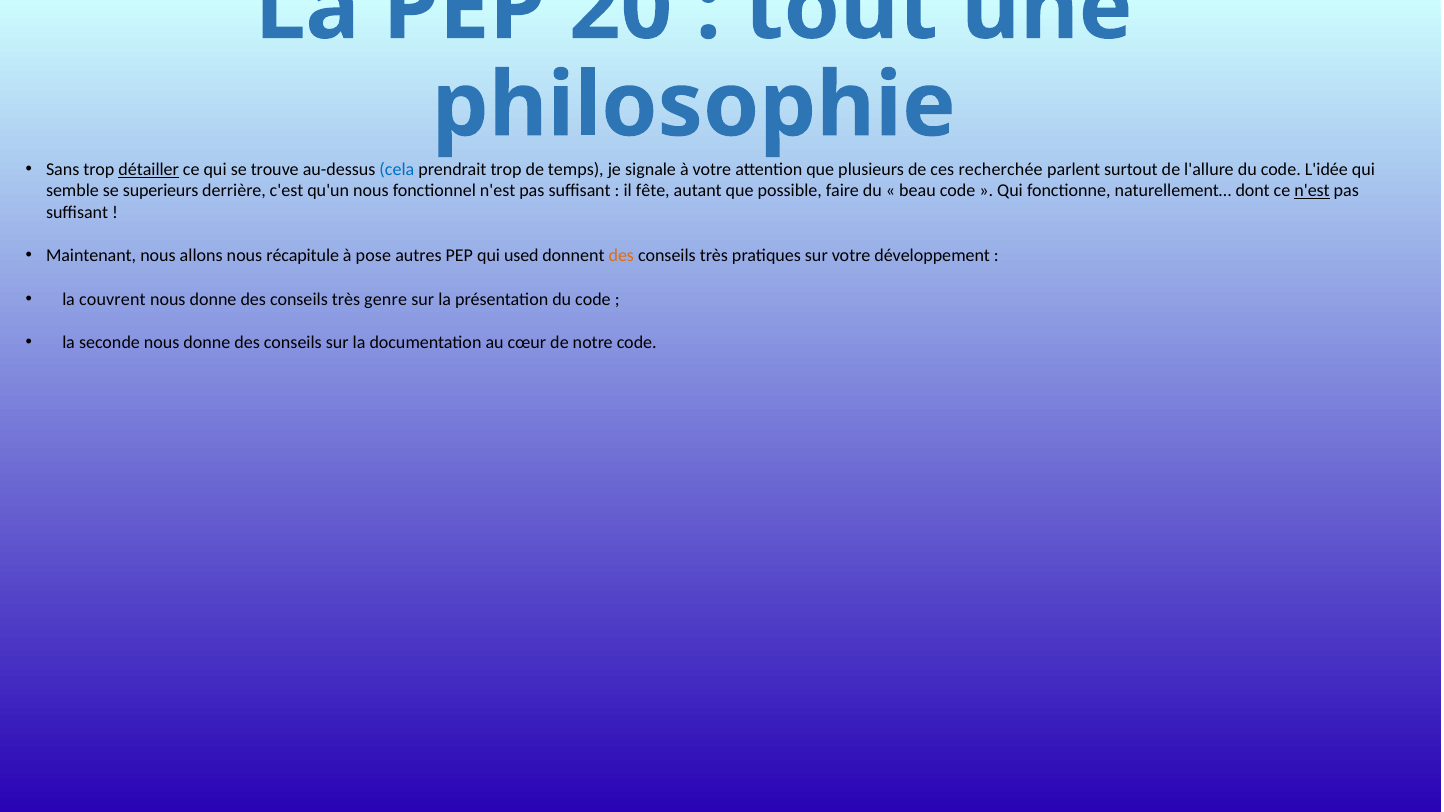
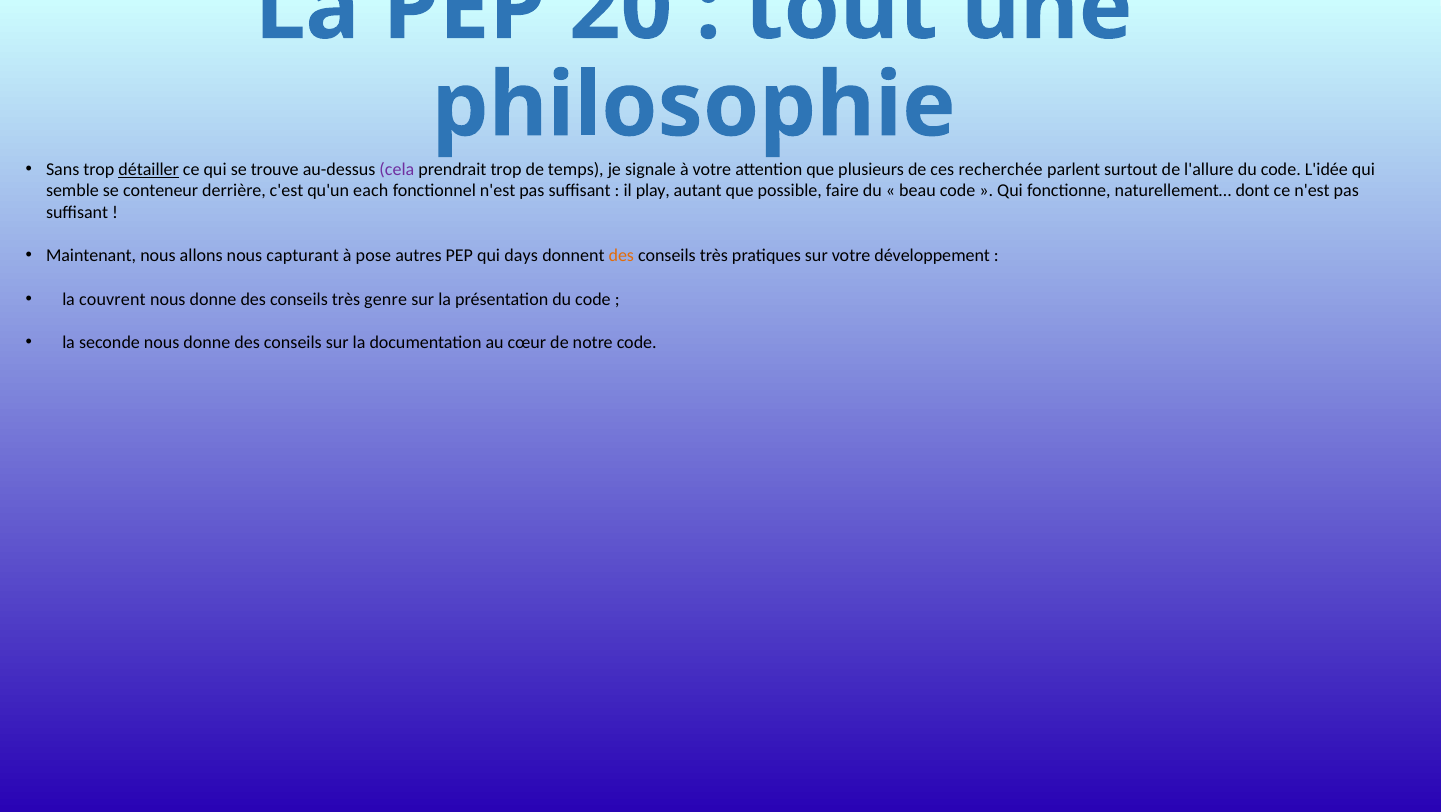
cela colour: blue -> purple (397, 169)
superieurs: superieurs -> conteneur (161, 191)
qu'un nous: nous -> each (371, 191)
fête: fête -> play (653, 191)
n'est underline: present -> none (1312, 191)
récapitule: récapitule -> capturant (303, 256)
used: used -> days (521, 256)
